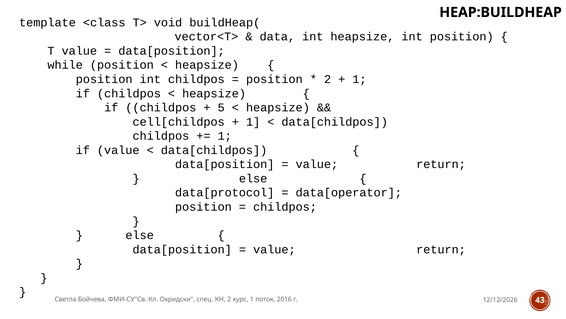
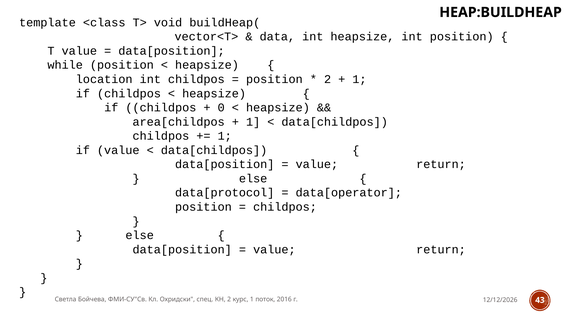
position: position -> location (104, 79)
5: 5 -> 0 (221, 107)
cell[childpos: cell[childpos -> area[childpos (179, 122)
